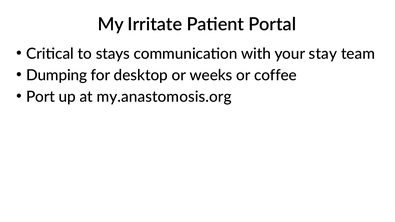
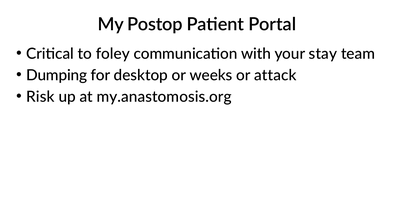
Irritate: Irritate -> Postop (155, 24)
stays: stays -> foley (113, 54)
coffee: coffee -> attack (275, 75)
Port: Port -> Risk (40, 97)
